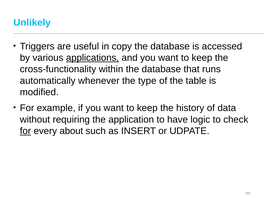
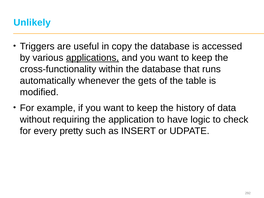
type: type -> gets (147, 81)
for underline: present -> none (25, 131)
about: about -> pretty (71, 131)
